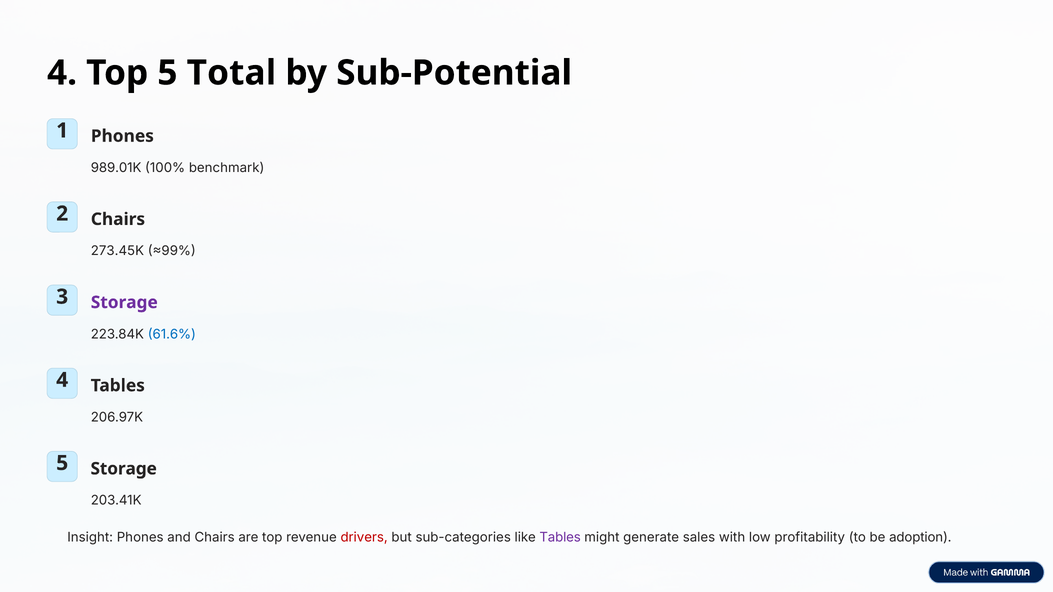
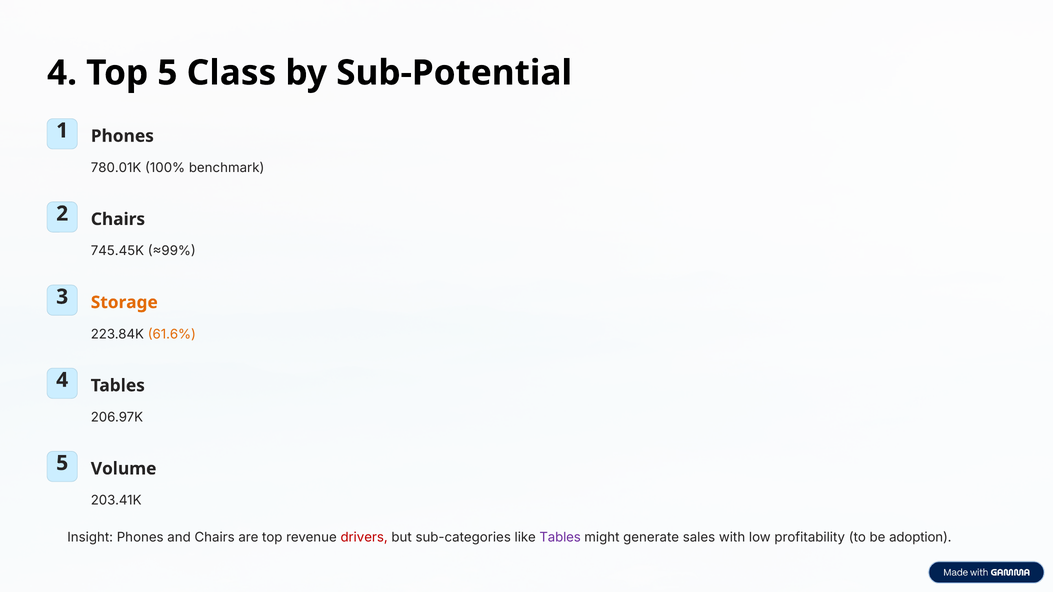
Total: Total -> Class (231, 73)
989.01K: 989.01K -> 780.01K (116, 168)
273.45K: 273.45K -> 745.45K (117, 251)
Storage colour: purple -> orange (124, 303)
61.6% colour: blue -> orange (172, 334)
5 Storage: Storage -> Volume (124, 469)
